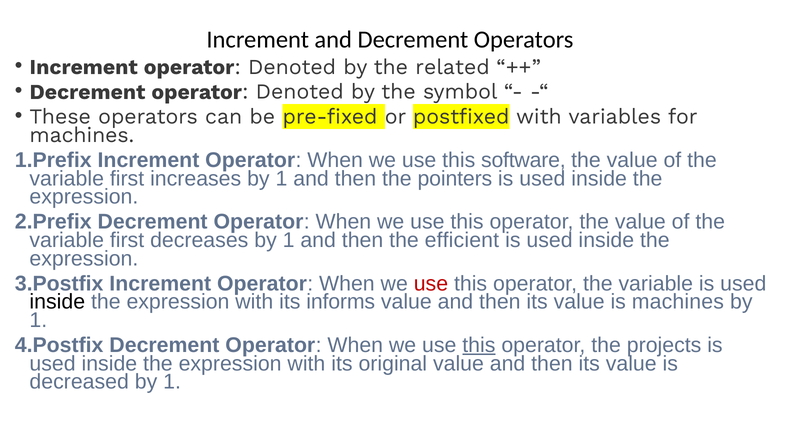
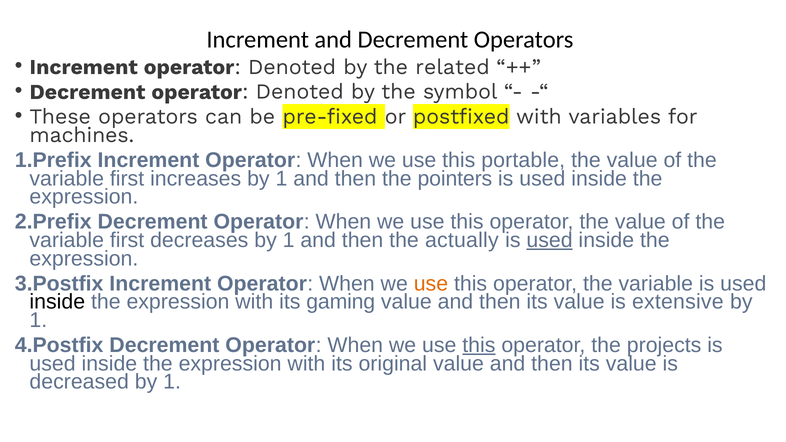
software: software -> portable (523, 160)
efficient: efficient -> actually (462, 240)
used underline: none -> present (550, 240)
use colour: red -> orange (431, 284)
informs: informs -> gaming (341, 302)
is machines: machines -> extensive (678, 302)
